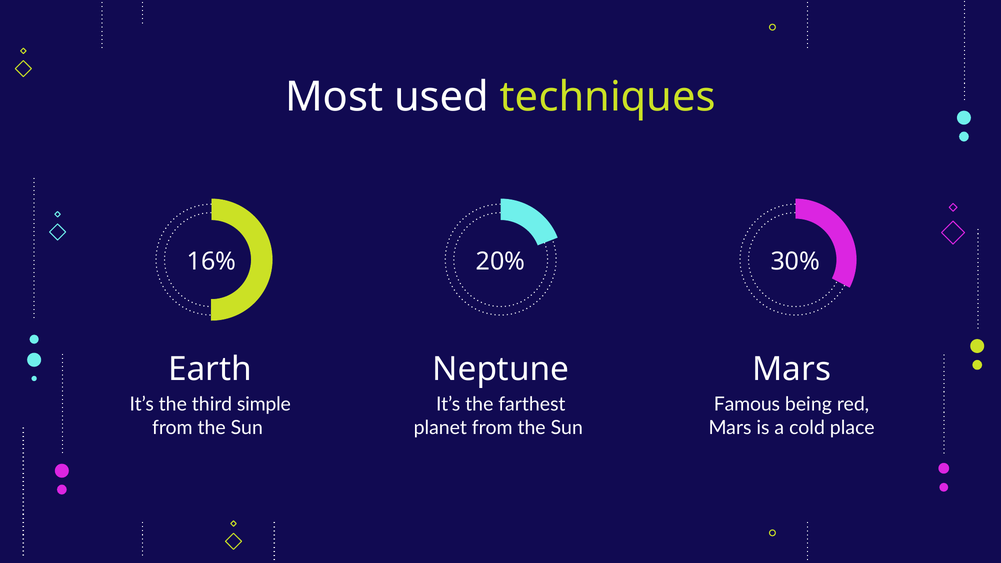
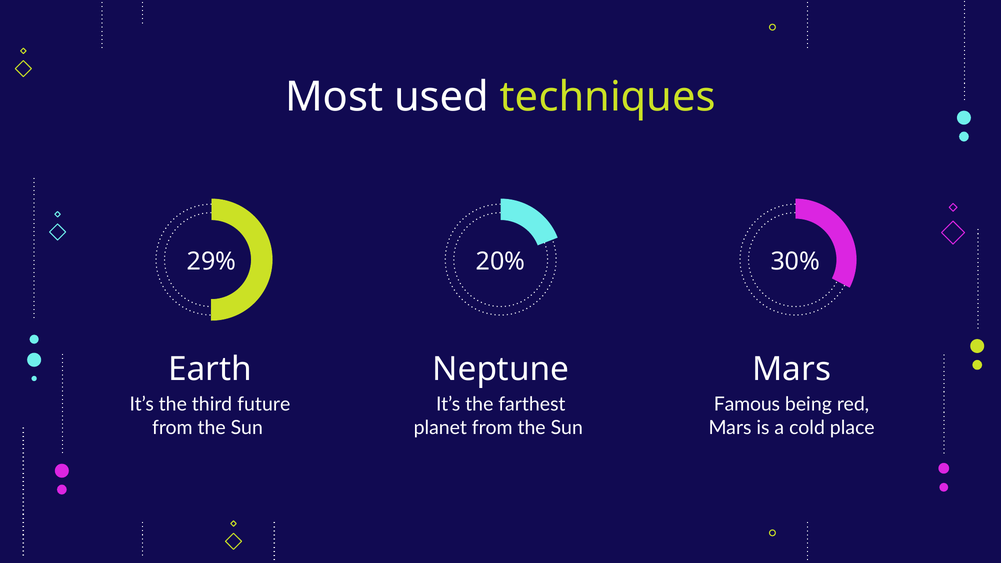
16%: 16% -> 29% (211, 261)
simple: simple -> future (264, 405)
